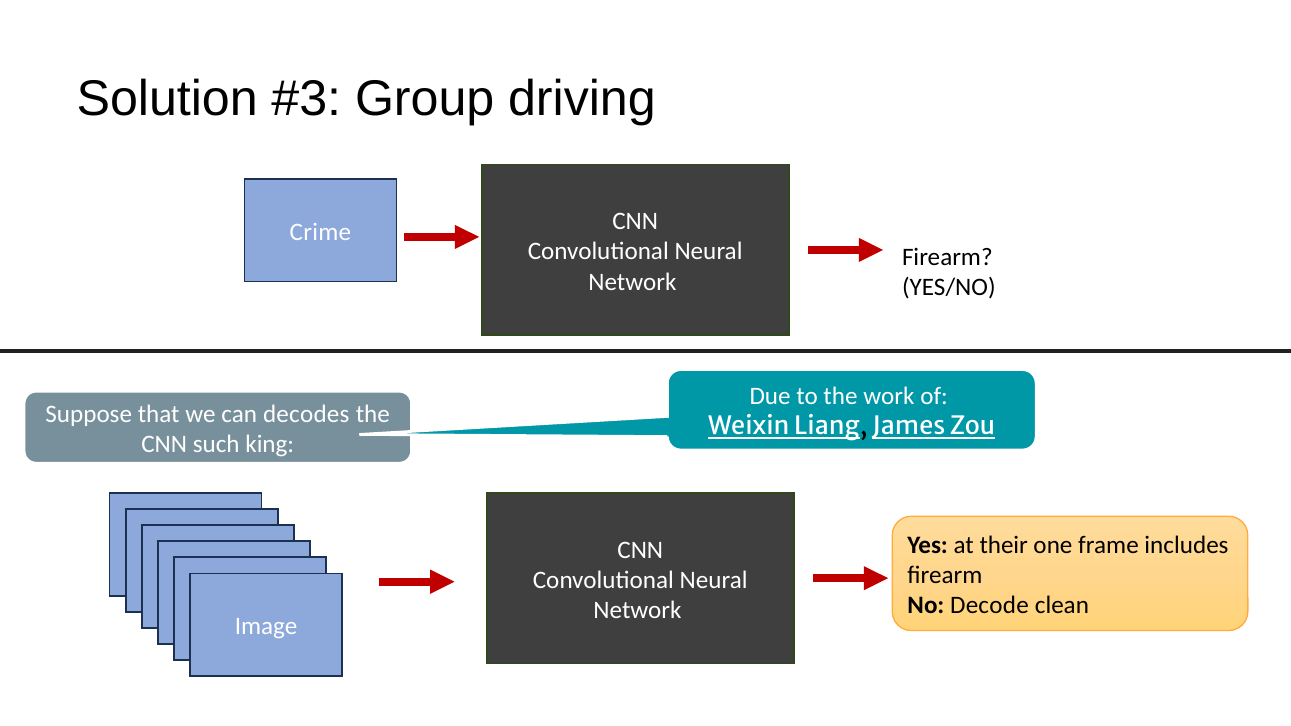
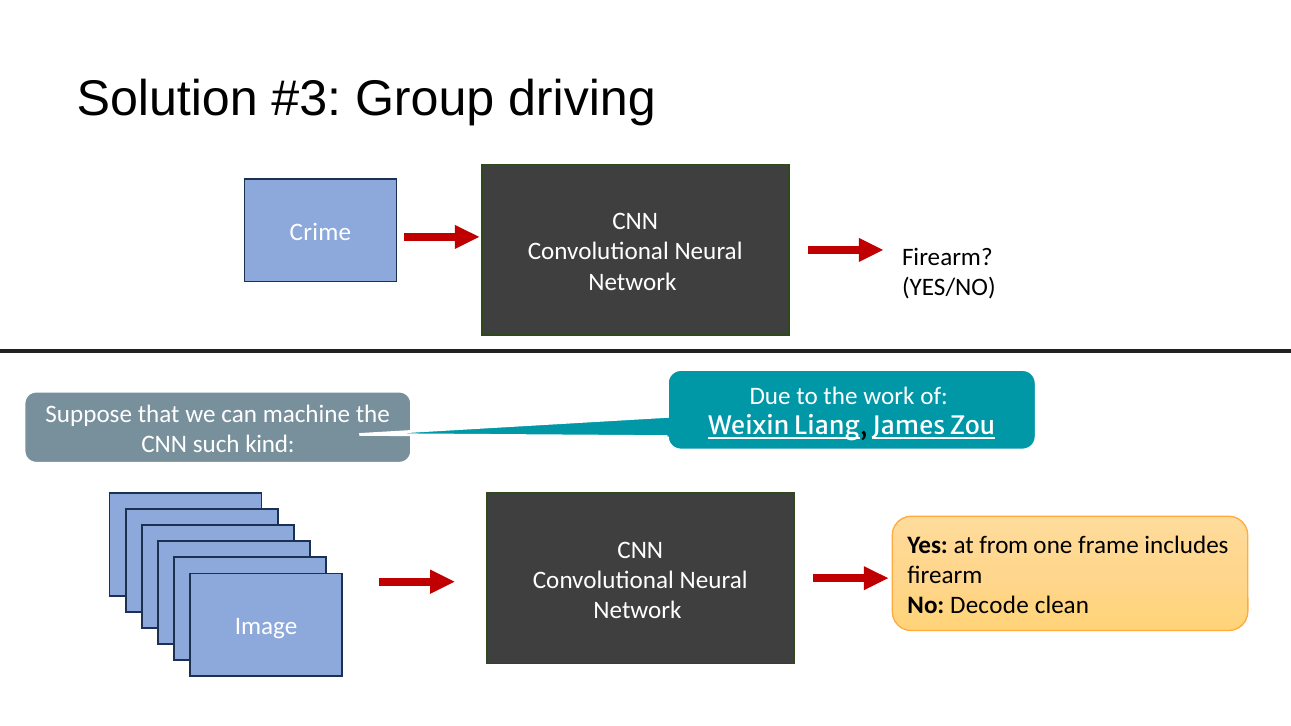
decodes: decodes -> machine (306, 414)
king: king -> kind (270, 444)
their: their -> from (1004, 545)
